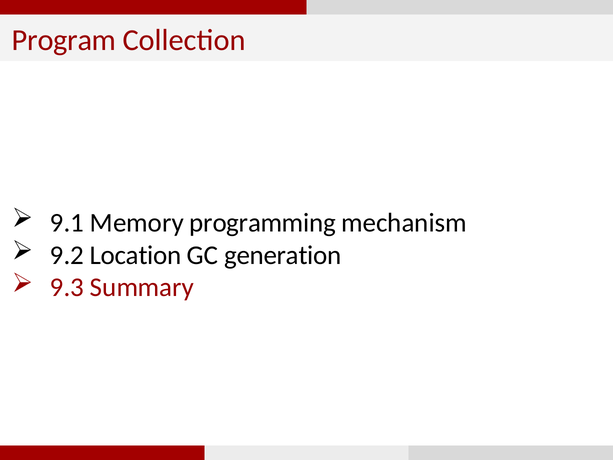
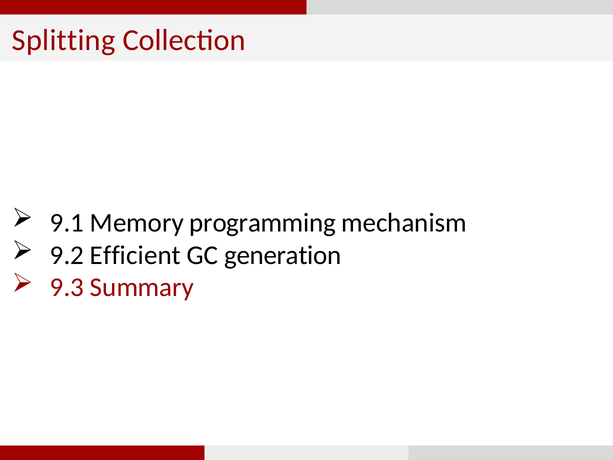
Program: Program -> Splitting (64, 40)
Location: Location -> Efficient (135, 255)
